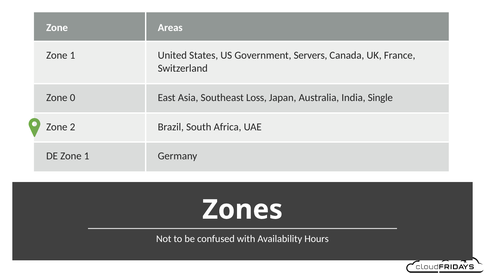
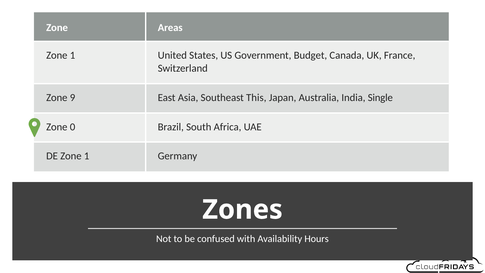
Servers: Servers -> Budget (310, 55)
0: 0 -> 9 (73, 98)
Loss: Loss -> This (256, 98)
2: 2 -> 0 (73, 127)
